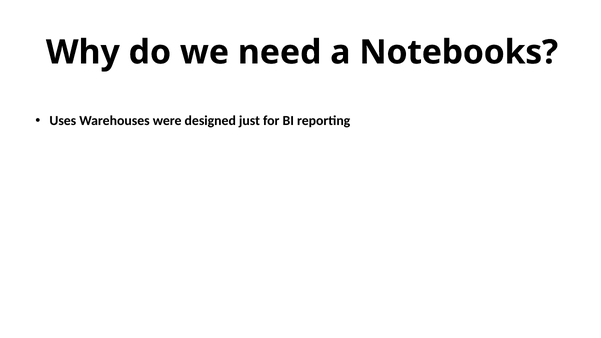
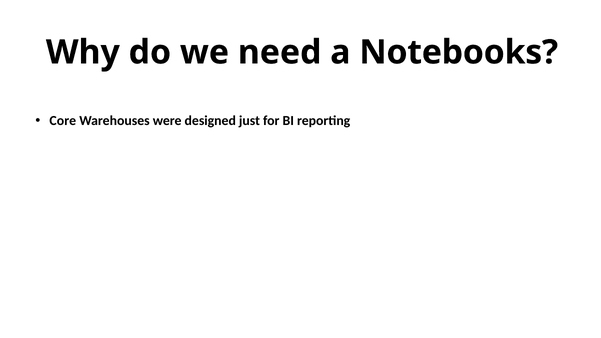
Uses: Uses -> Core (63, 121)
